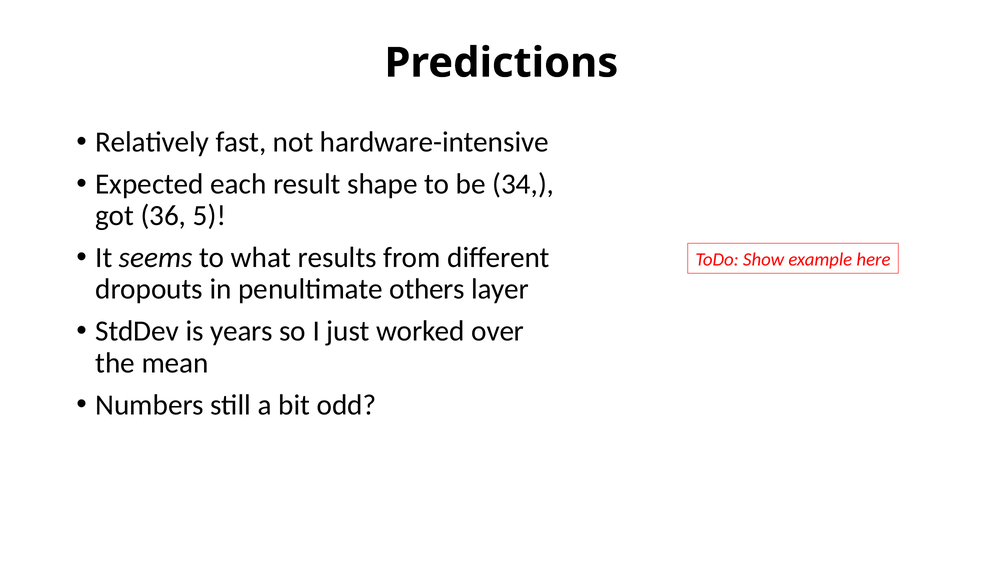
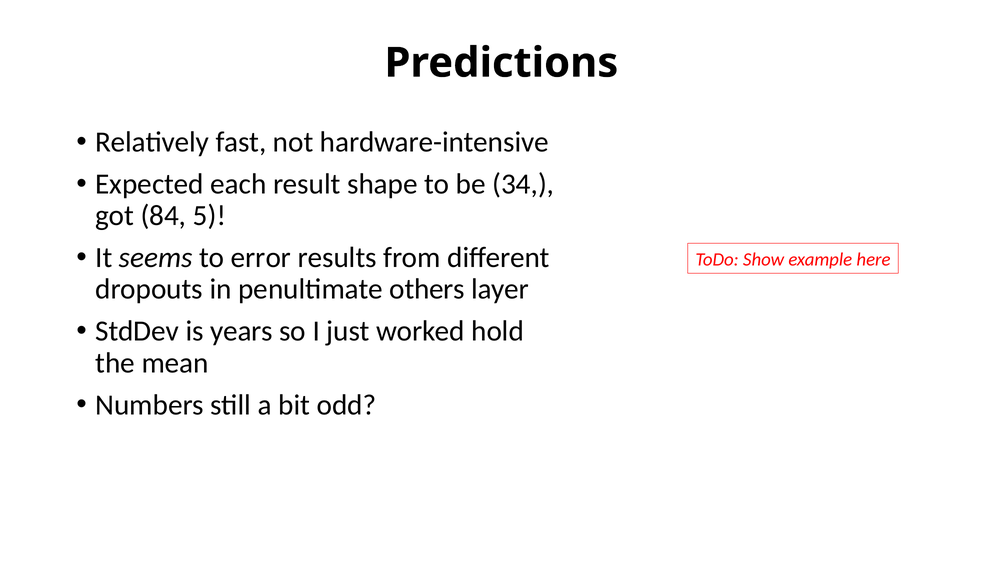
36: 36 -> 84 (163, 216)
what: what -> error (261, 258)
over: over -> hold (498, 331)
